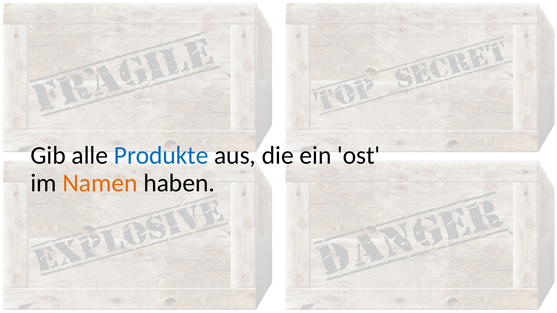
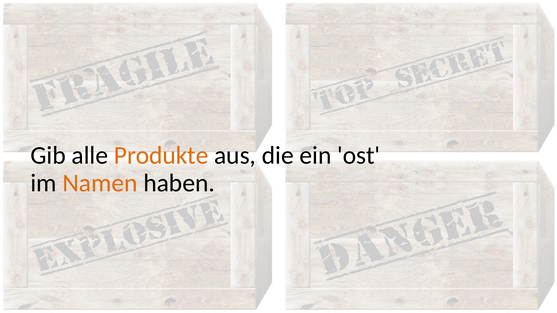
Produkte colour: blue -> orange (161, 156)
